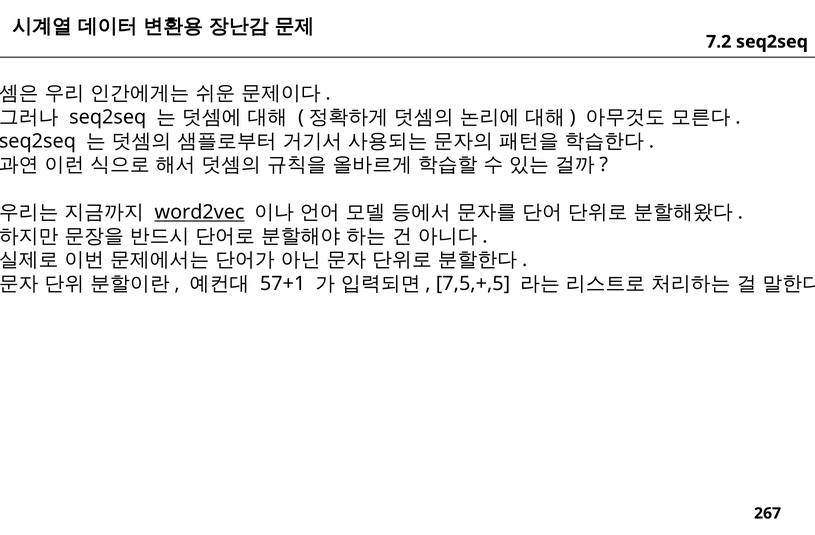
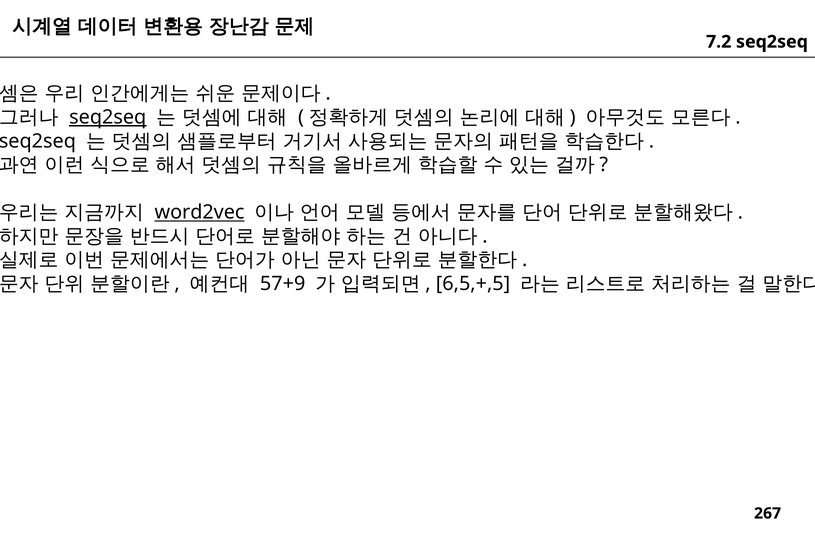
seq2seq underline: none -> present (108, 117)
57+1: 57+1 -> 57+9 (283, 284)
7,5,+,5: 7,5,+,5 -> 6,5,+,5 (473, 284)
